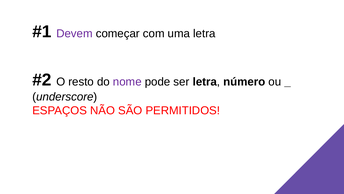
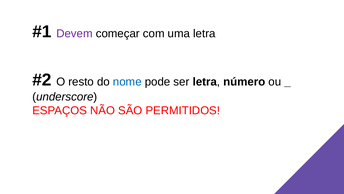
nome colour: purple -> blue (127, 82)
